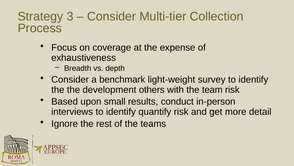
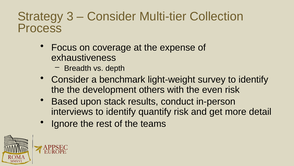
team: team -> even (212, 89)
small: small -> stack (115, 101)
